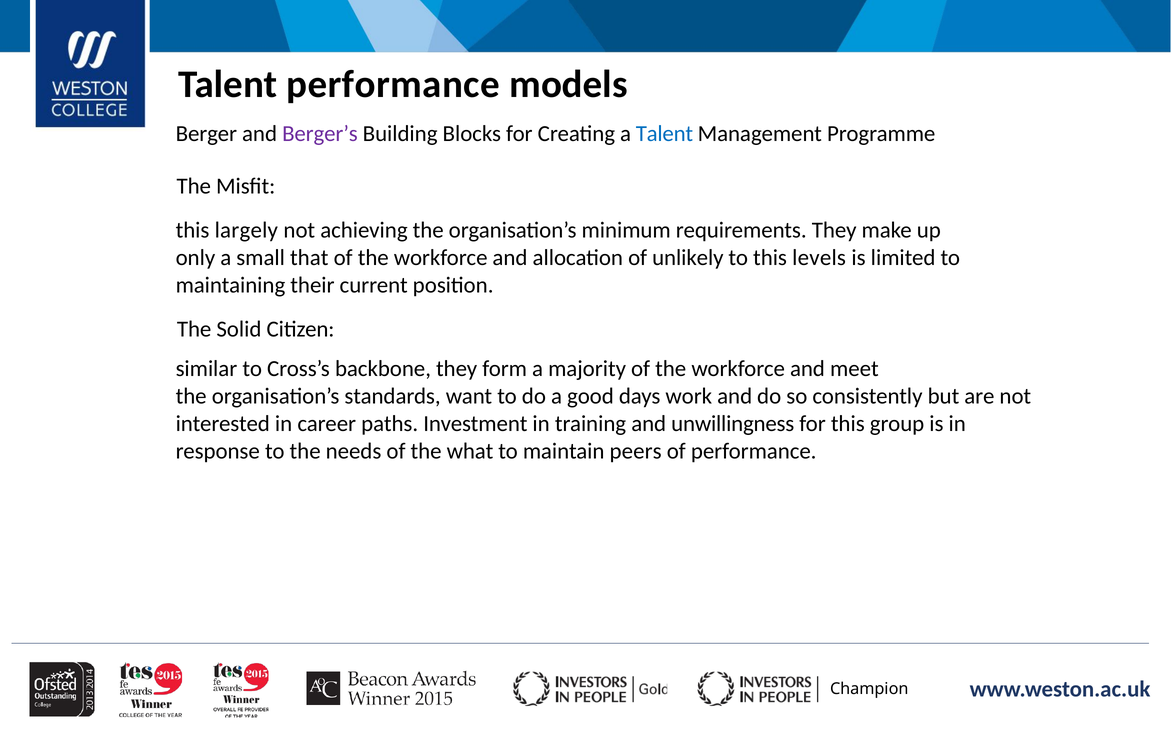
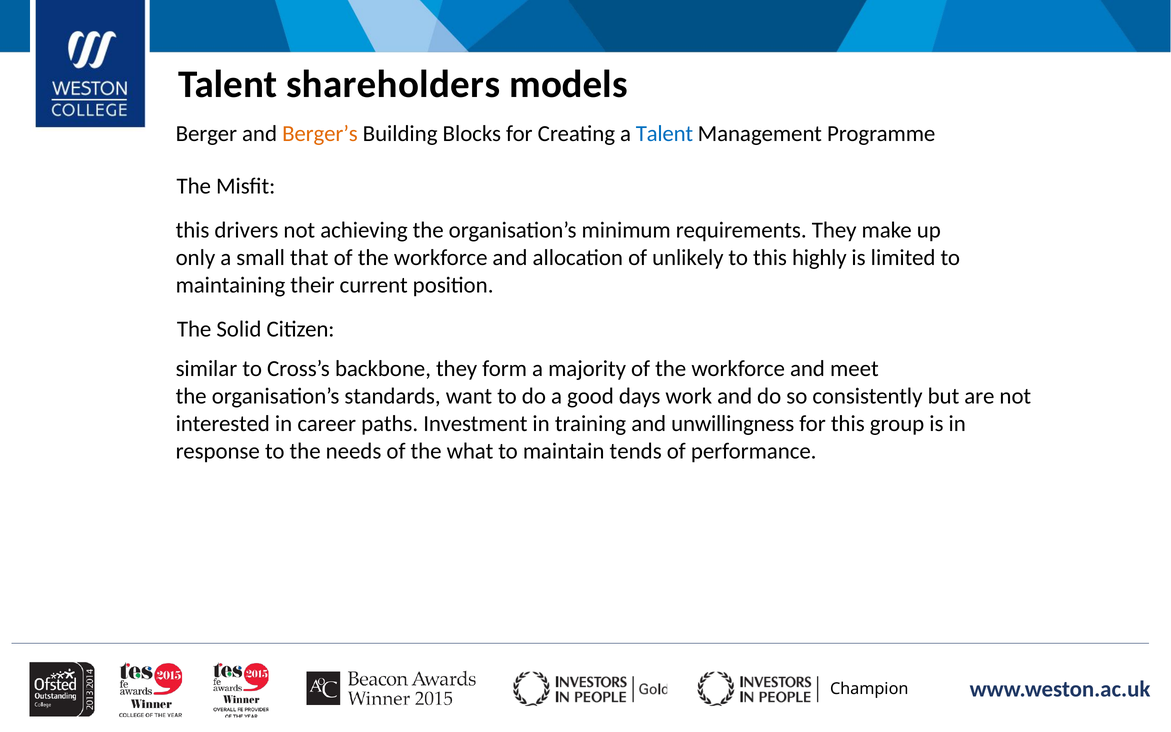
Talent performance: performance -> shareholders (393, 84)
Berger’s colour: purple -> orange (320, 133)
largely: largely -> drivers (246, 230)
levels: levels -> highly (819, 258)
peers: peers -> tends (636, 451)
